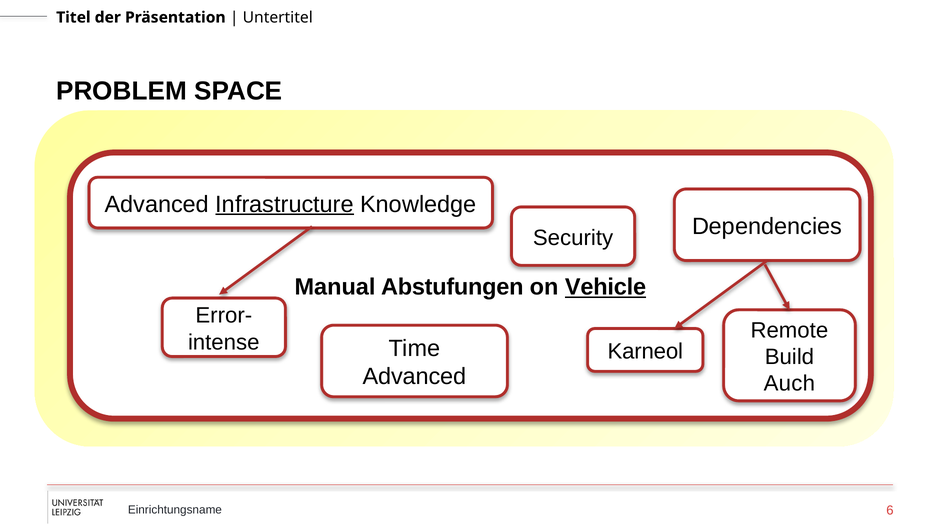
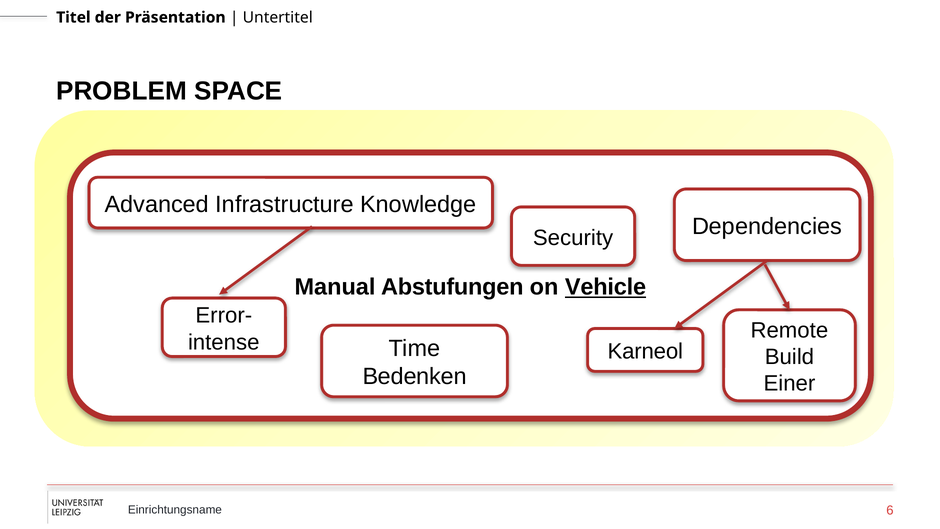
Infrastructure underline: present -> none (285, 204)
Advanced: Advanced -> Bedenken (415, 377)
Auch: Auch -> Einer (789, 383)
